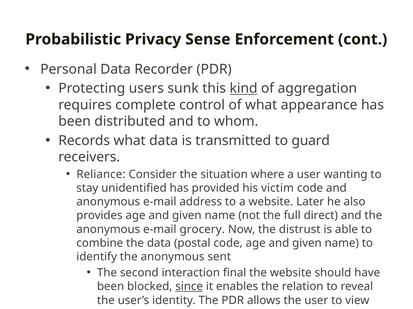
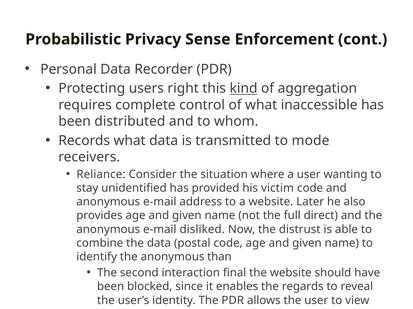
sunk: sunk -> right (183, 89)
appearance: appearance -> inaccessible (319, 105)
guard: guard -> mode (311, 141)
grocery: grocery -> disliked (202, 230)
sent: sent -> than (219, 257)
since underline: present -> none (189, 287)
relation: relation -> regards (303, 287)
